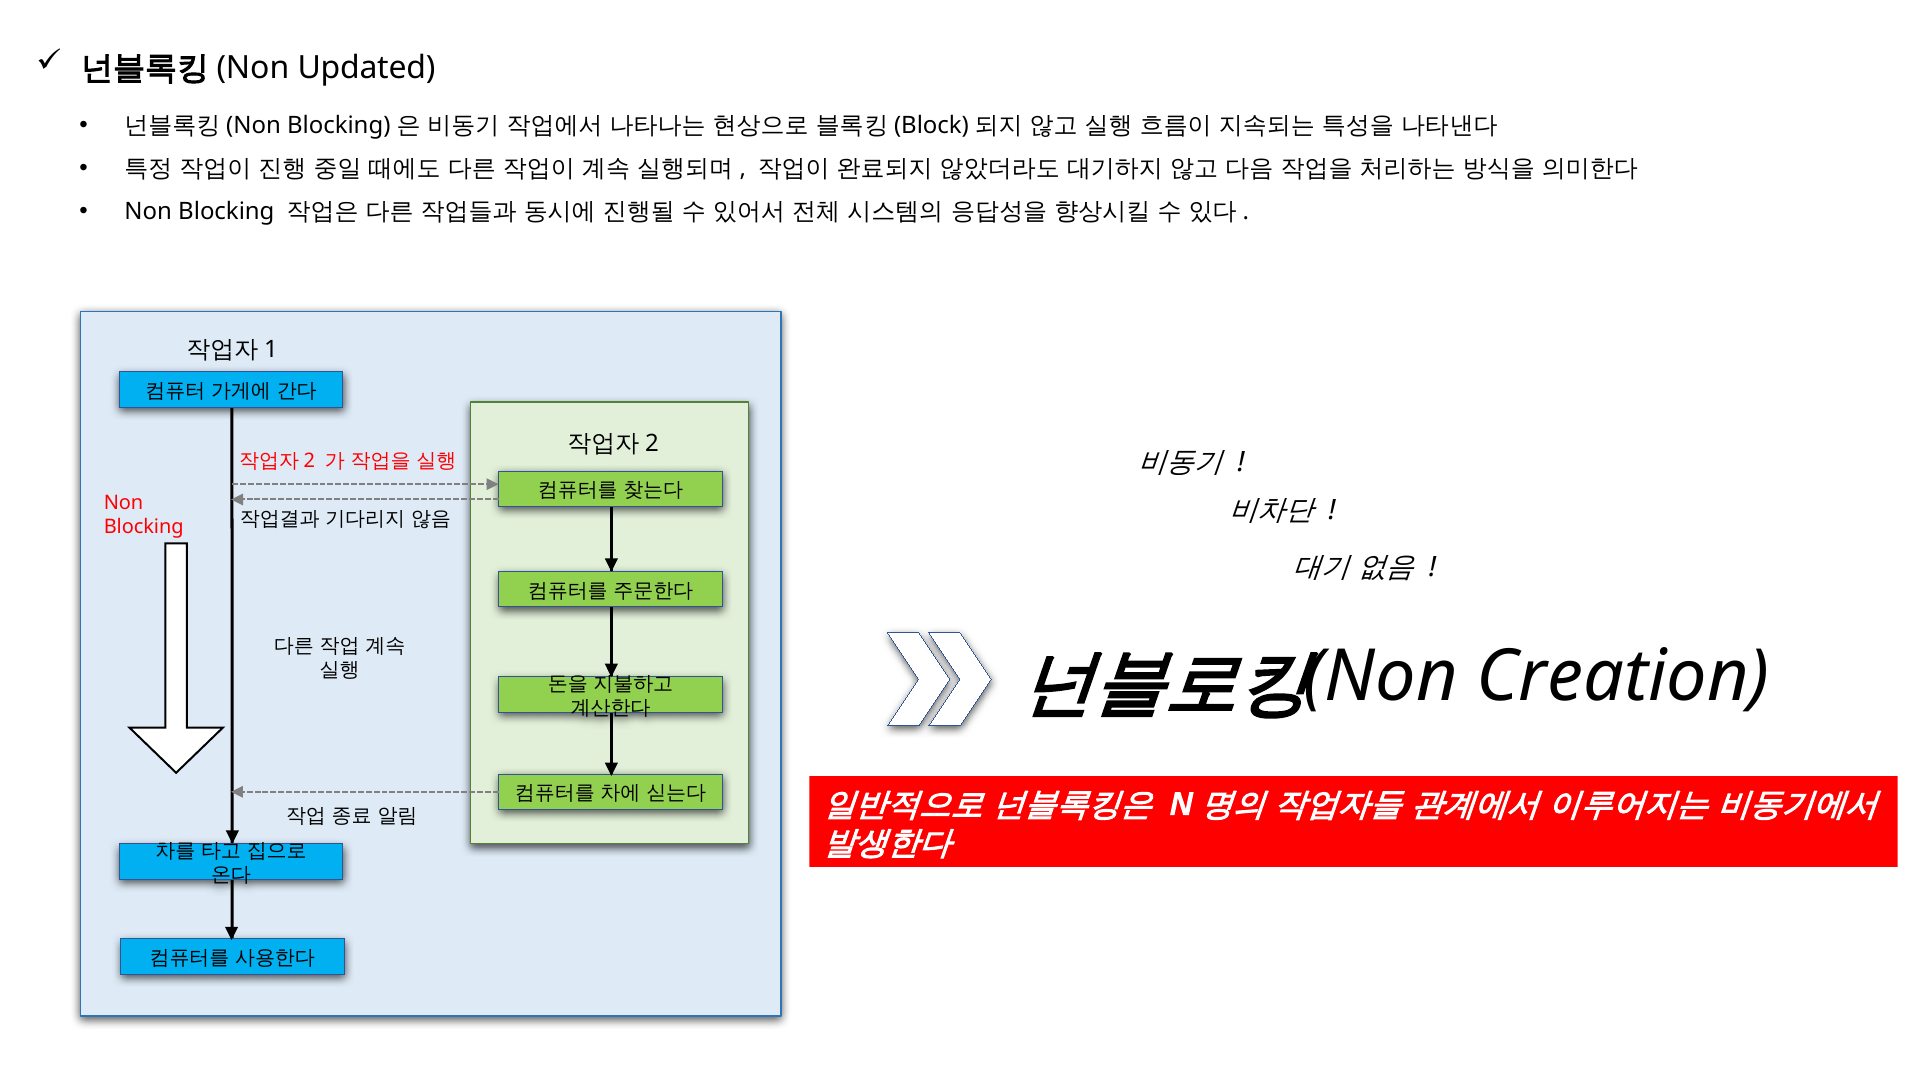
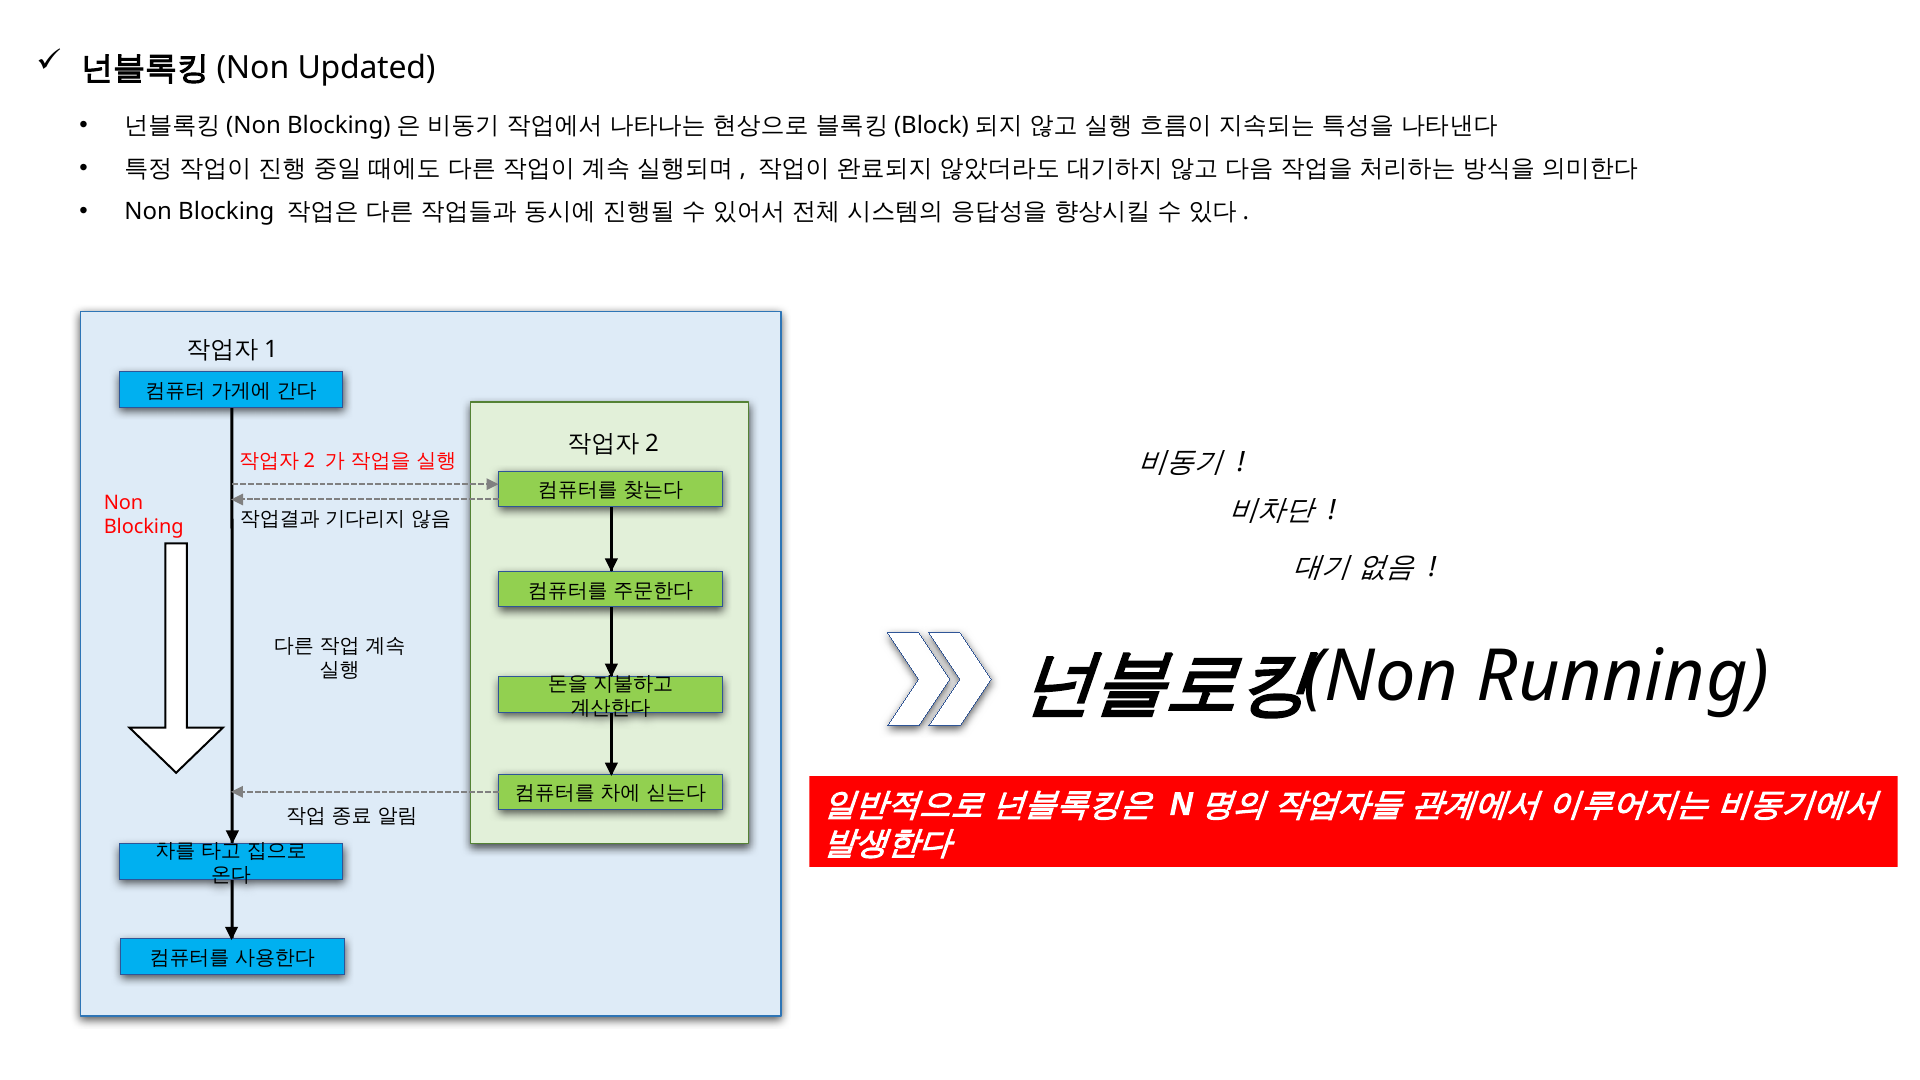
Creation: Creation -> Running (1623, 677)
